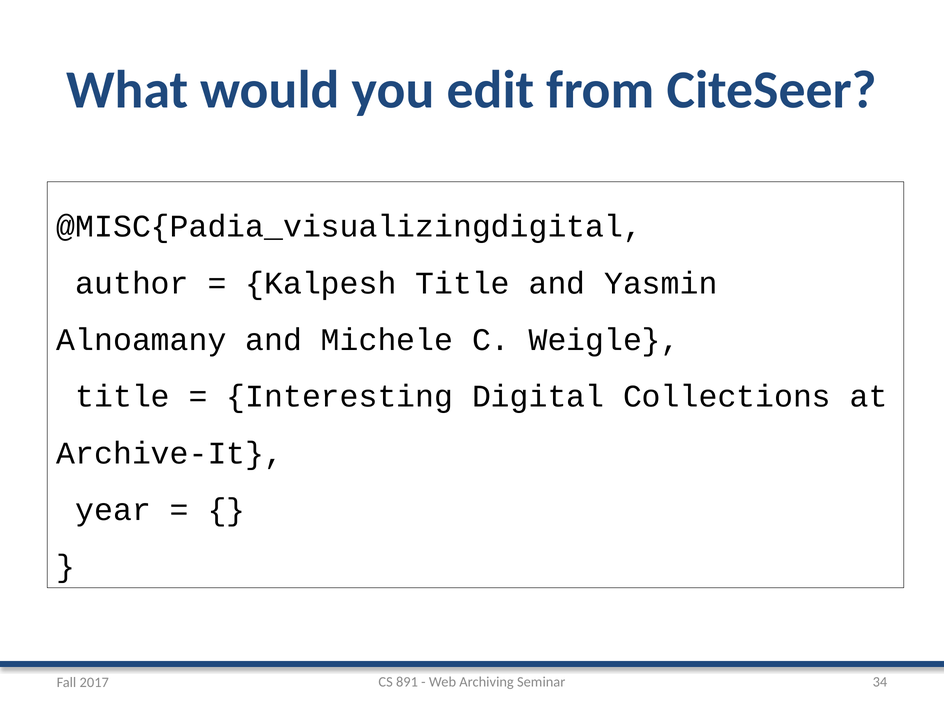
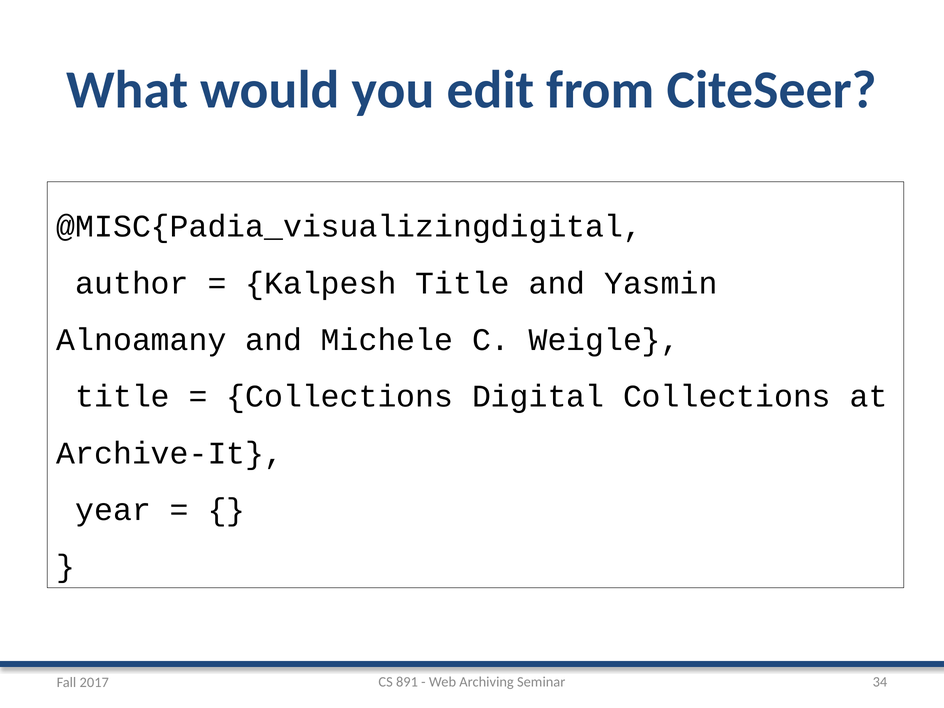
Interesting: Interesting -> Collections (340, 396)
